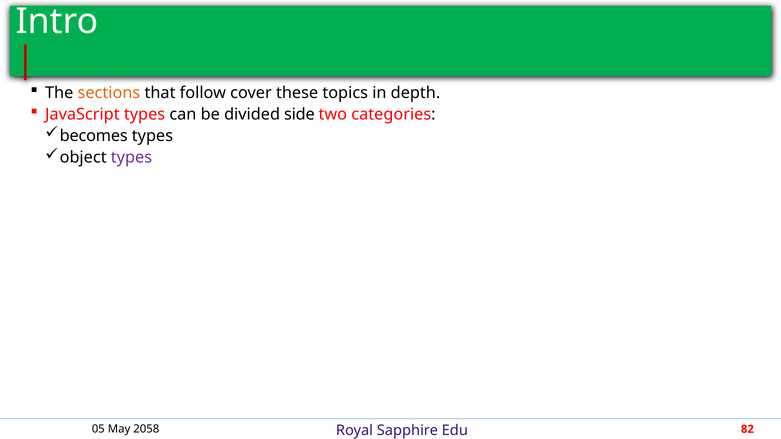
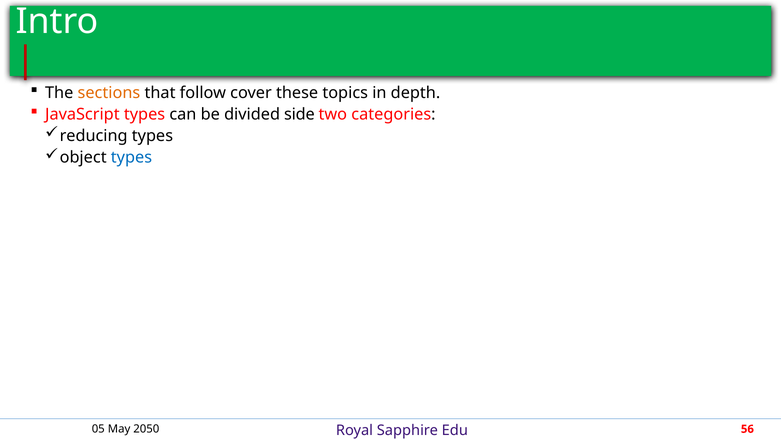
becomes: becomes -> reducing (94, 136)
types colour: purple -> blue (131, 158)
2058: 2058 -> 2050 (146, 429)
82: 82 -> 56 (747, 429)
